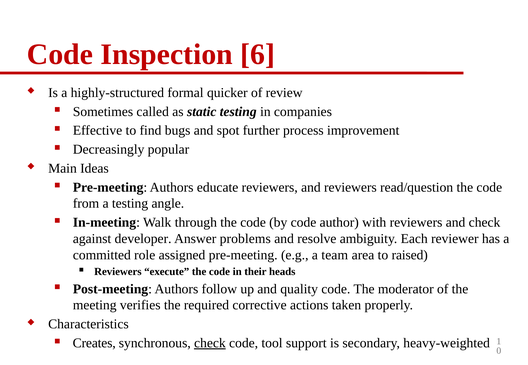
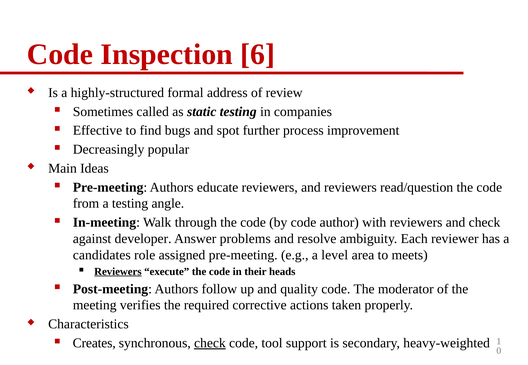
quicker: quicker -> address (227, 93)
committed: committed -> candidates (102, 255)
team: team -> level (335, 255)
raised: raised -> meets (410, 255)
Reviewers underline: none -> present (118, 272)
